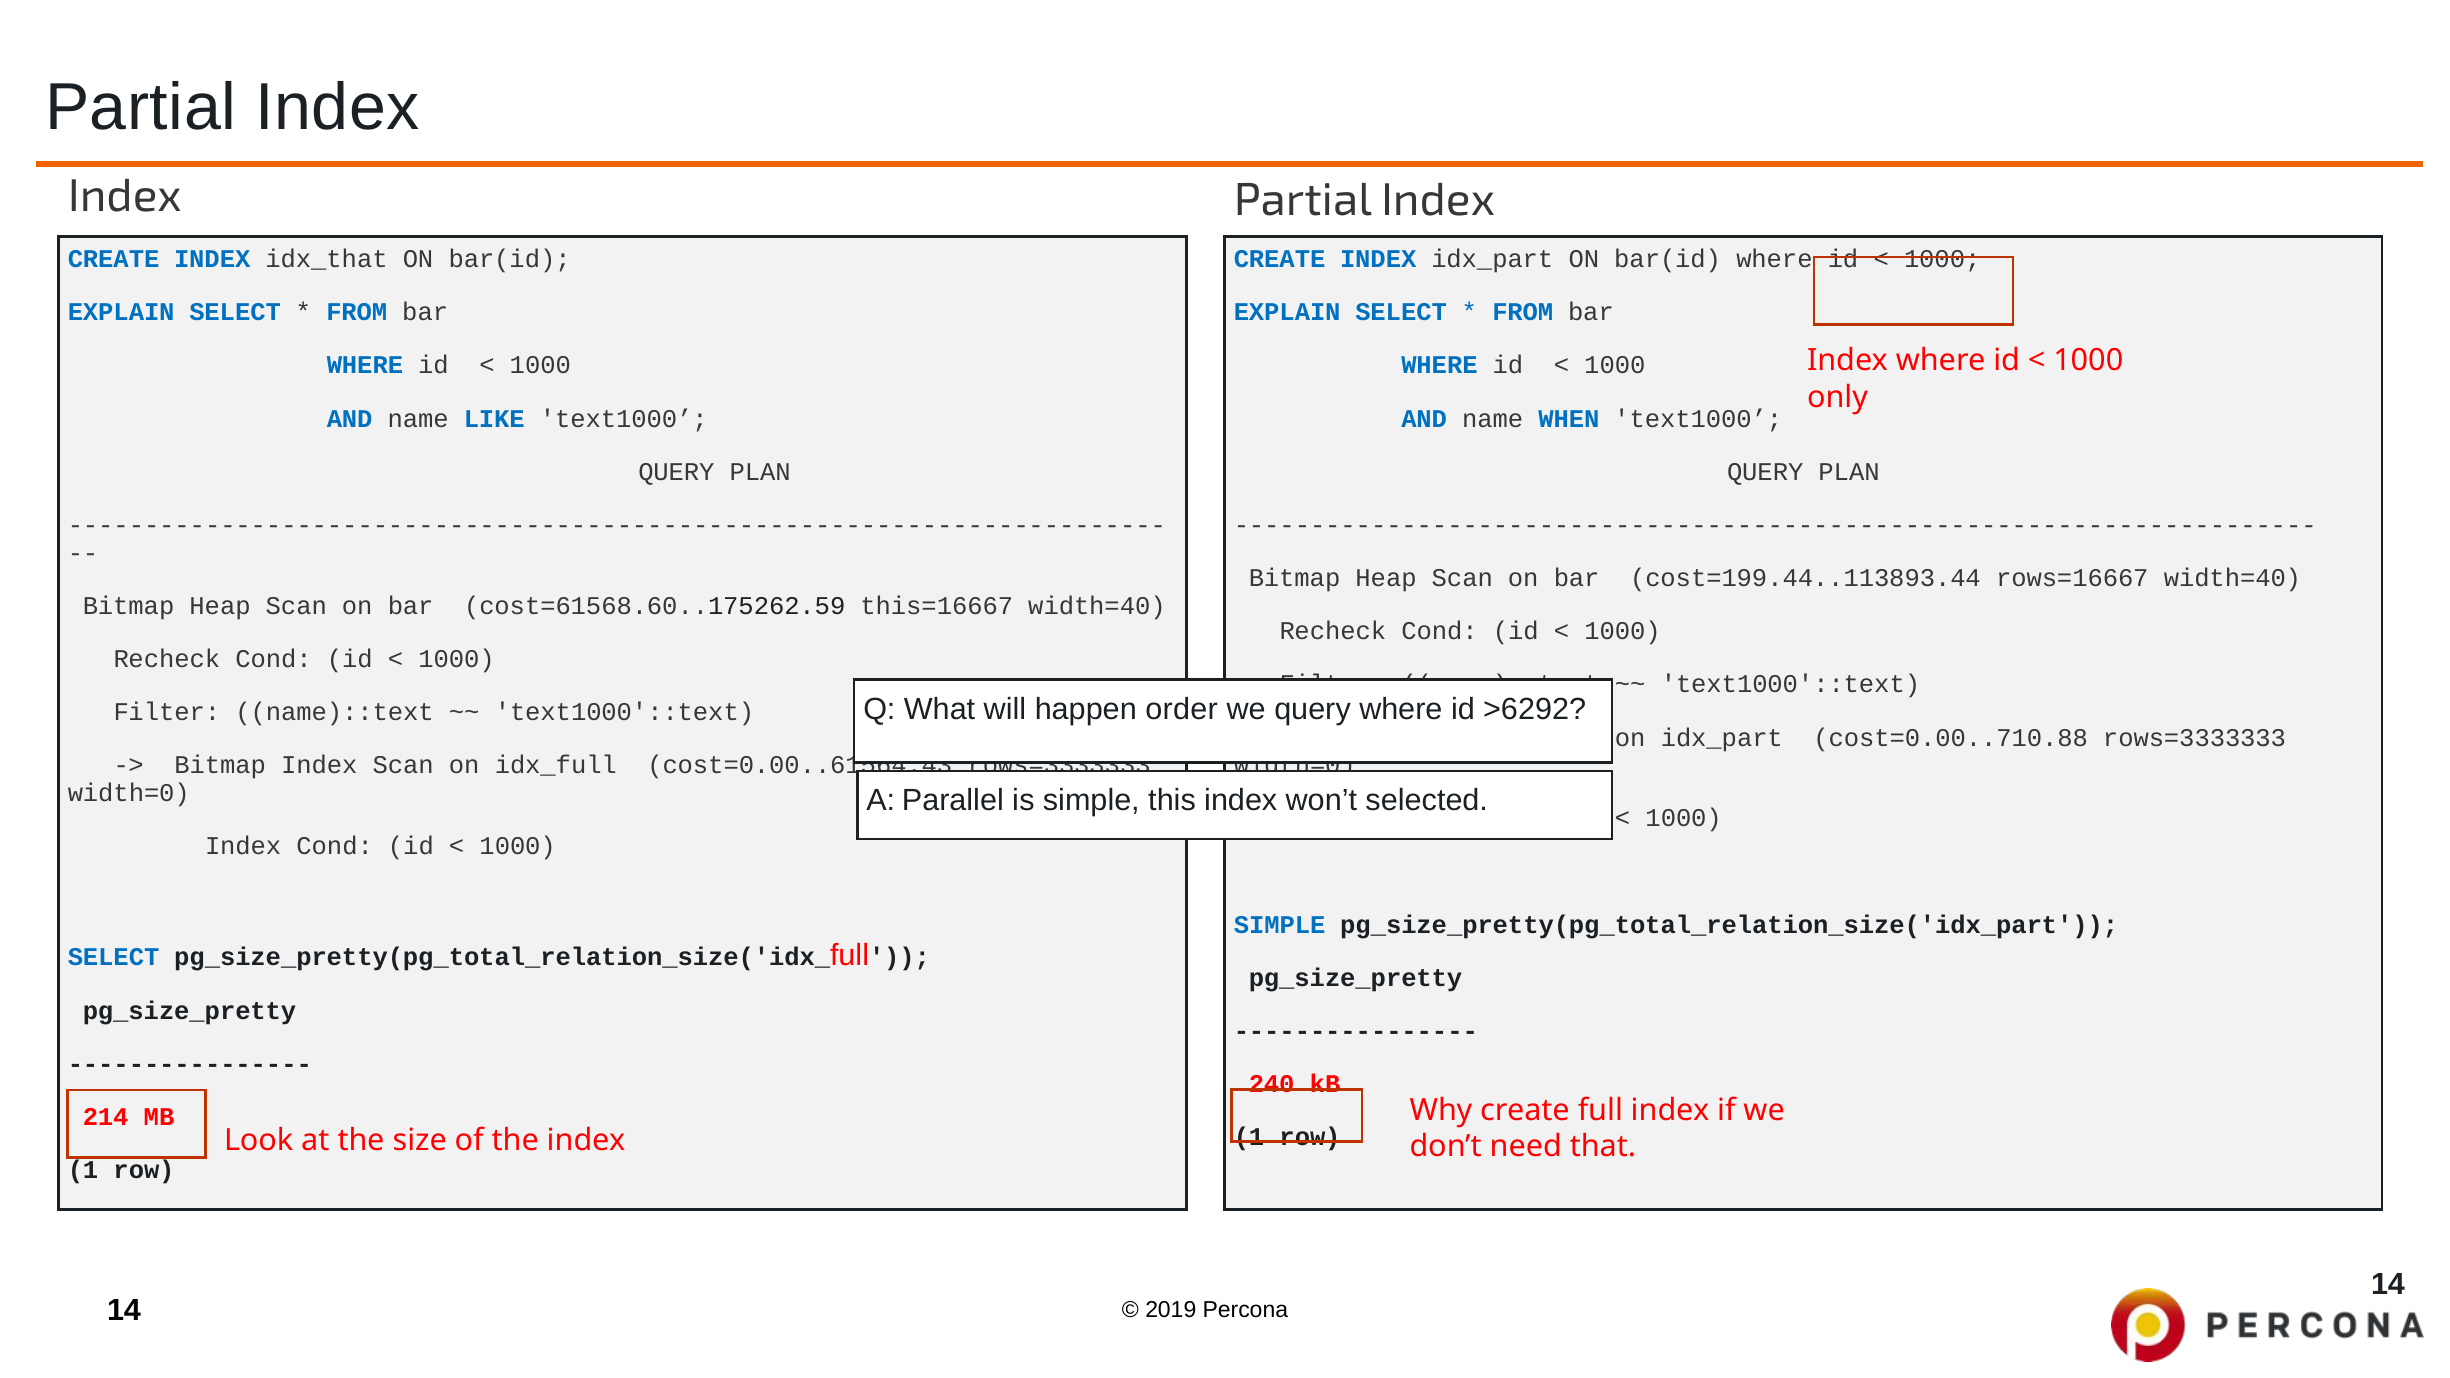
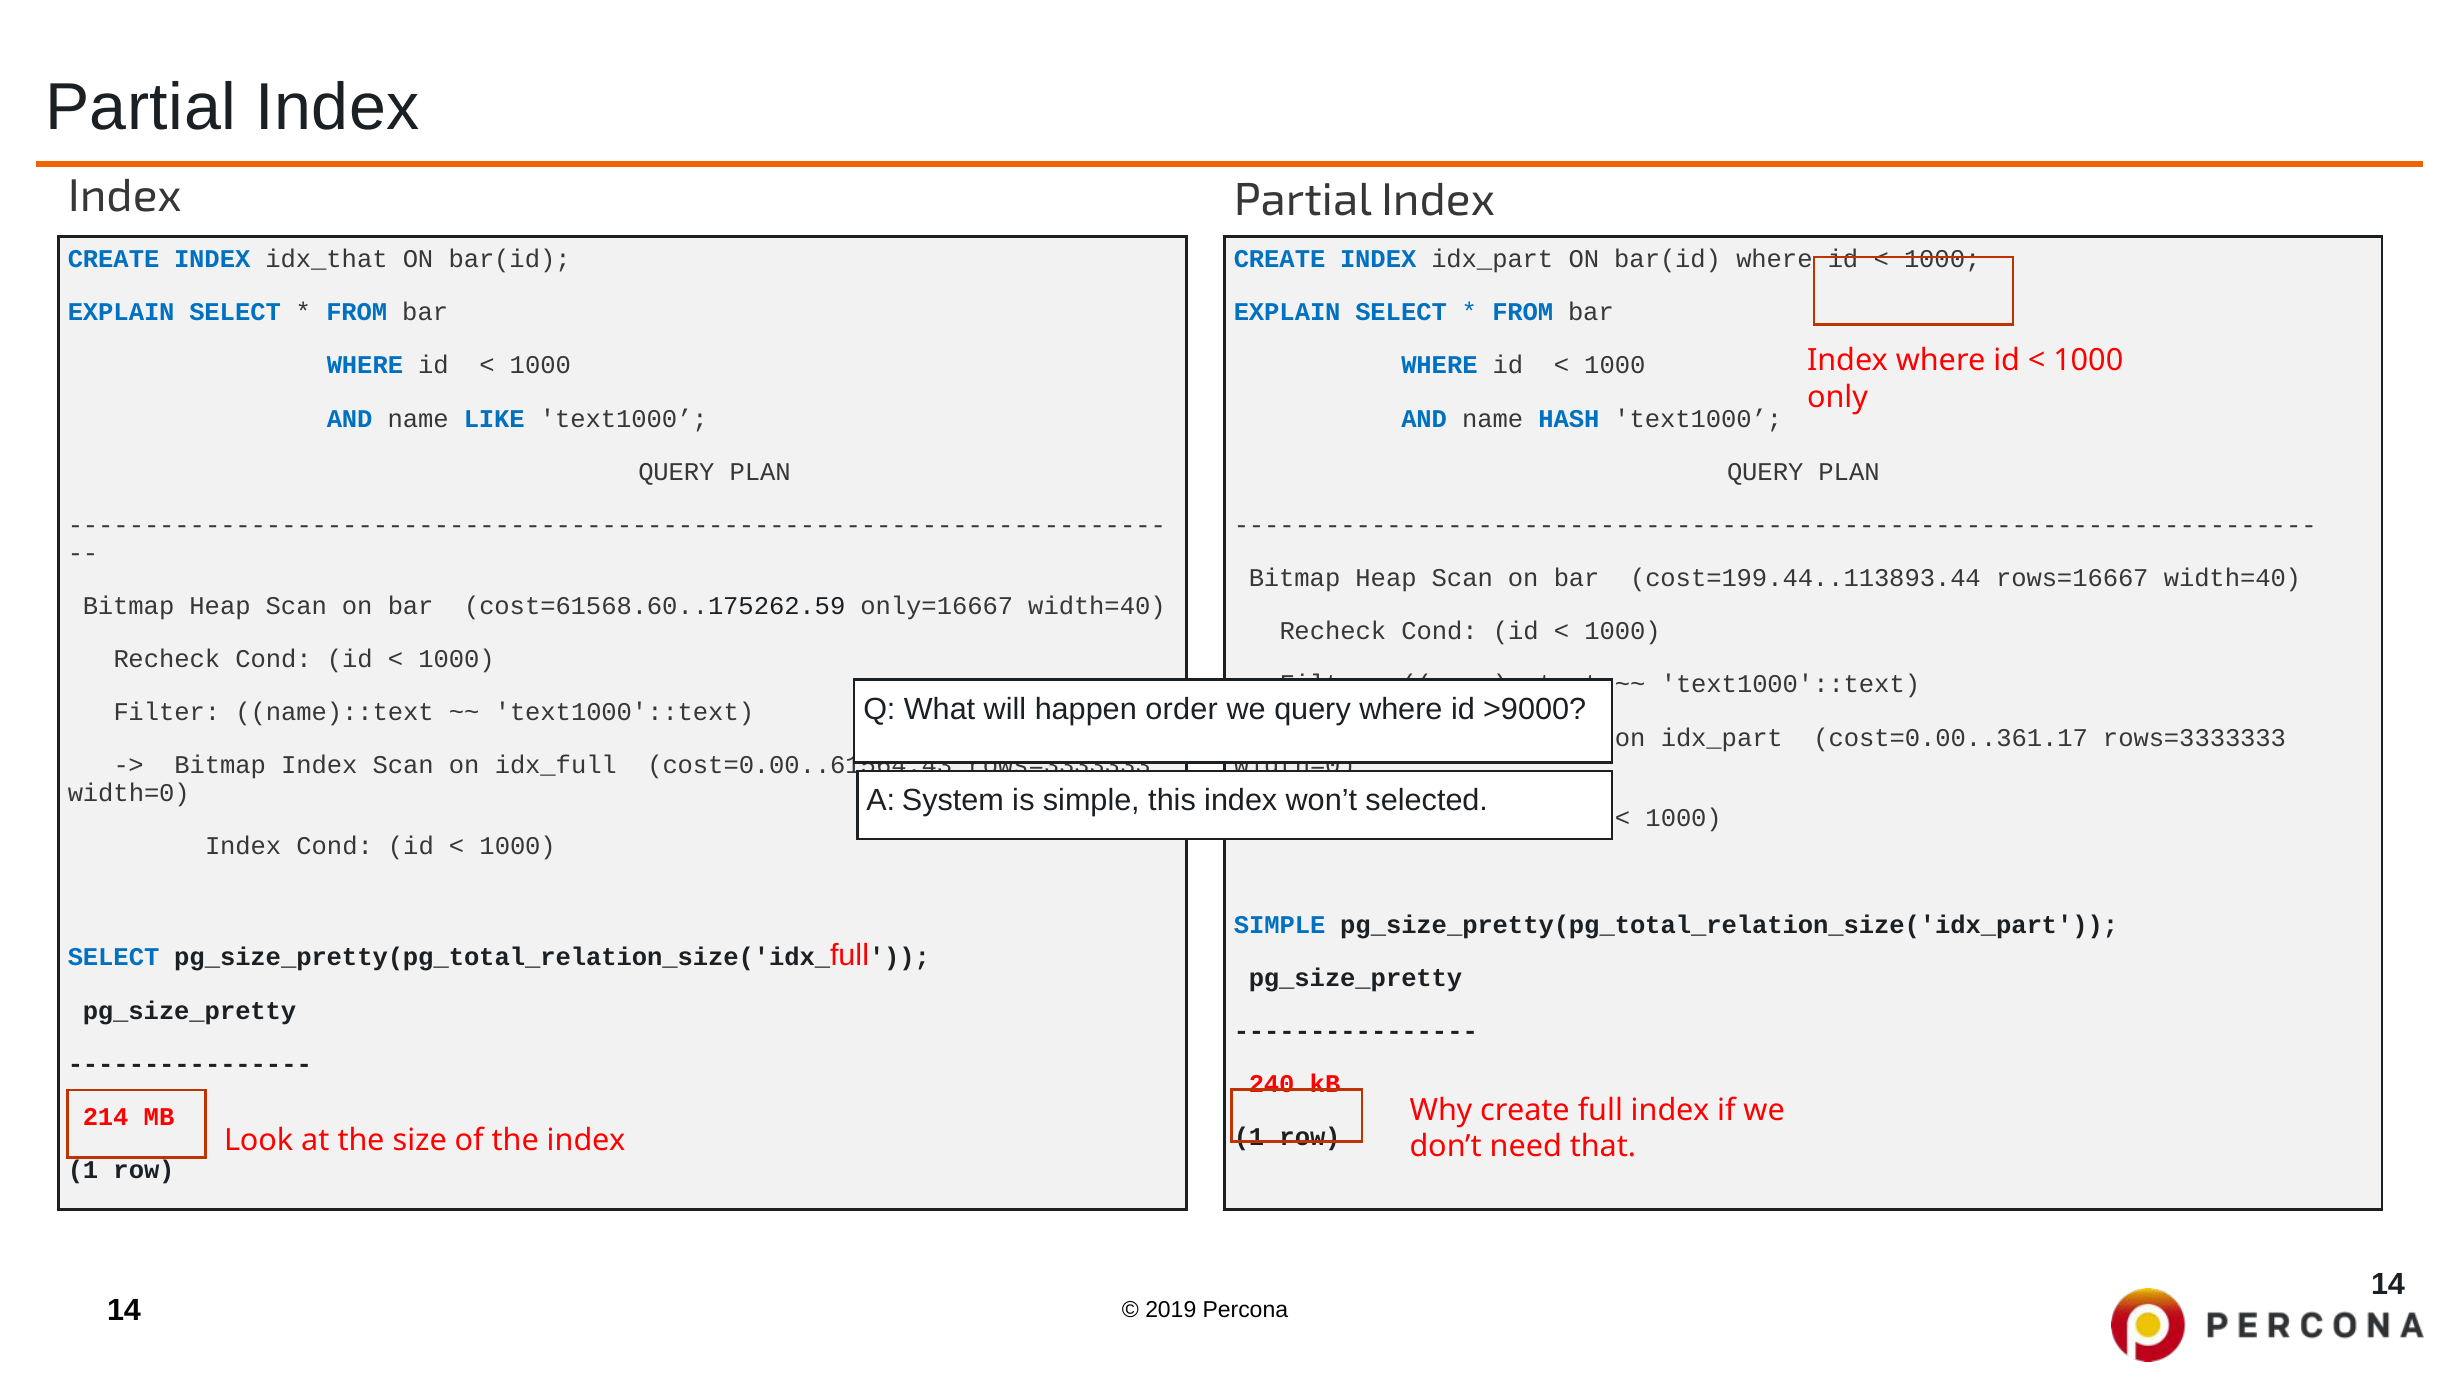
WHEN: WHEN -> HASH (1569, 419)
this=16667: this=16667 -> only=16667 (937, 606)
>6292: >6292 -> >9000 (1535, 709)
cost=0.00..710.88: cost=0.00..710.88 -> cost=0.00..361.17 (1951, 738)
Parallel: Parallel -> System (953, 801)
